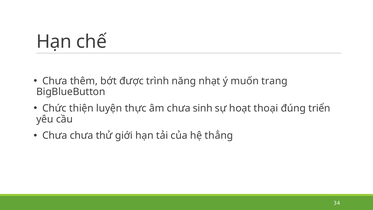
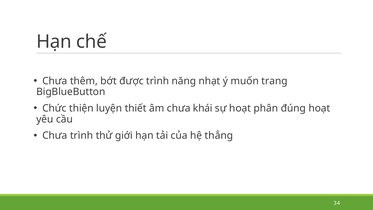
thực: thực -> thiết (136, 108)
sinh: sinh -> khái (203, 108)
thoại: thoại -> phân (266, 108)
đúng triển: triển -> hoạt (319, 108)
Chưa chưa: chưa -> trình (82, 135)
